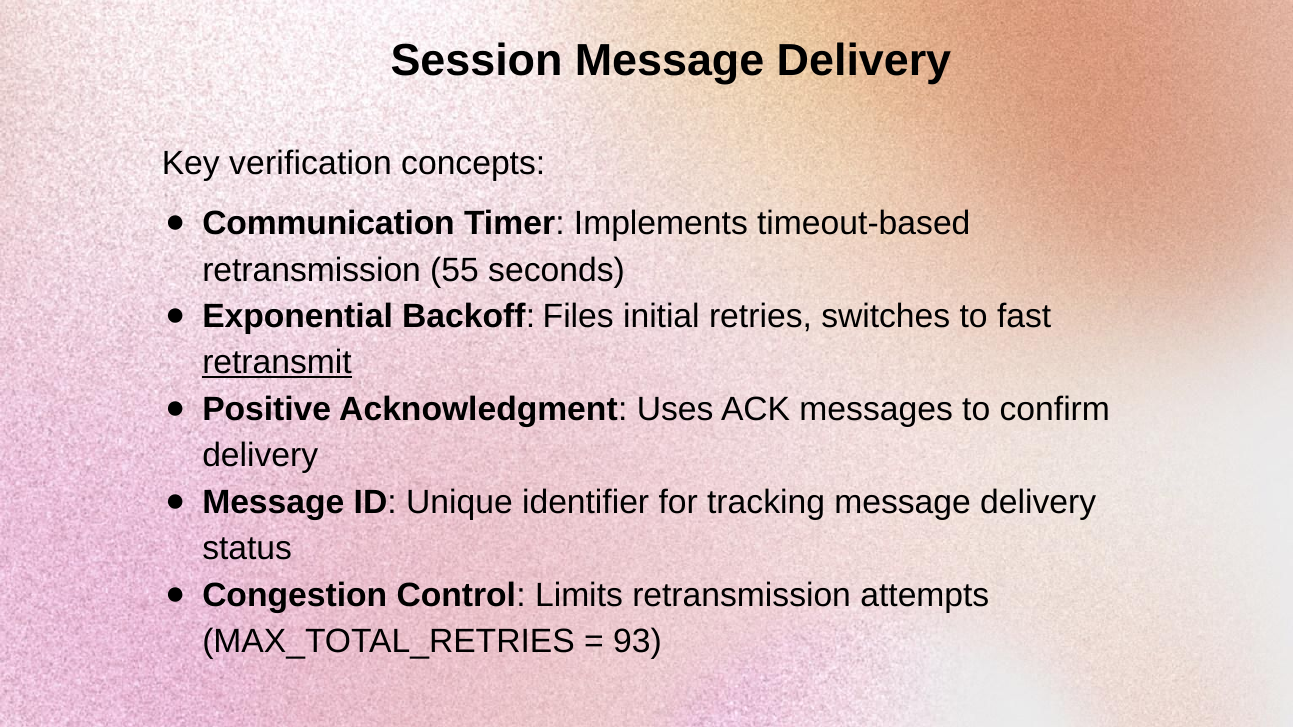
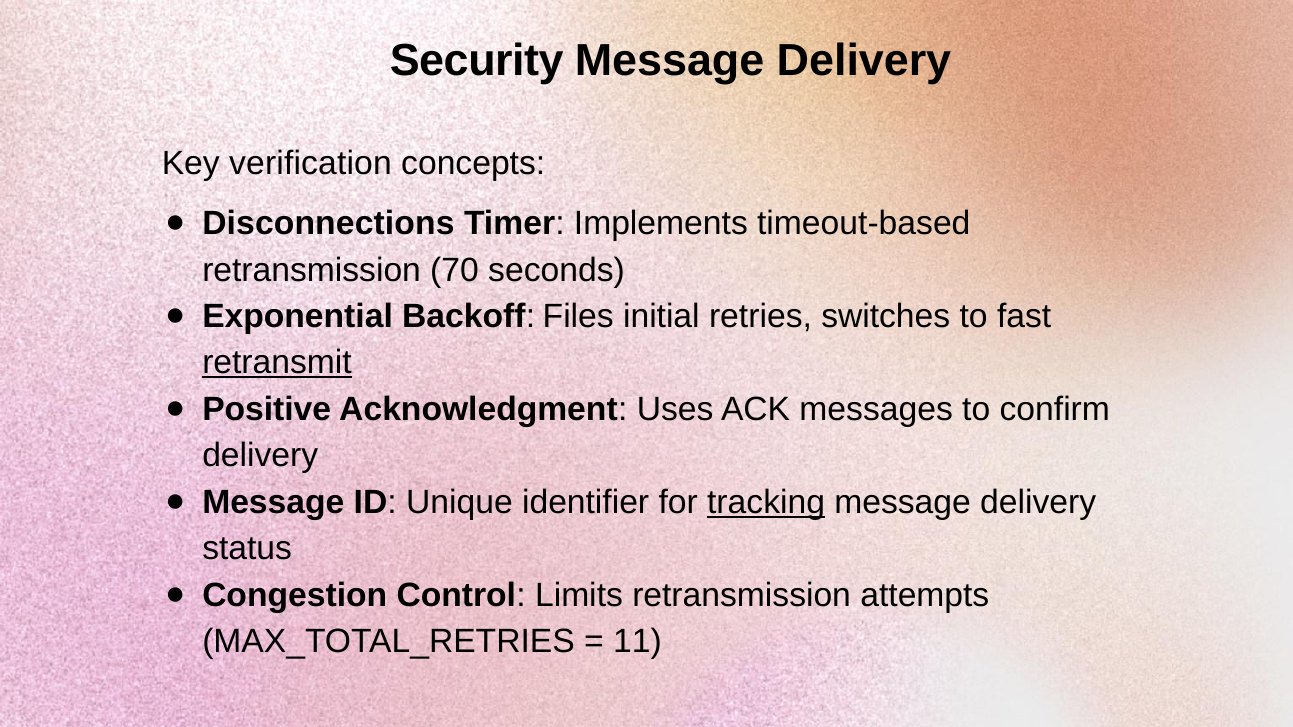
Session: Session -> Security (477, 61)
Communication: Communication -> Disconnections (328, 224)
55: 55 -> 70 (455, 270)
tracking underline: none -> present (766, 502)
93: 93 -> 11 (637, 642)
